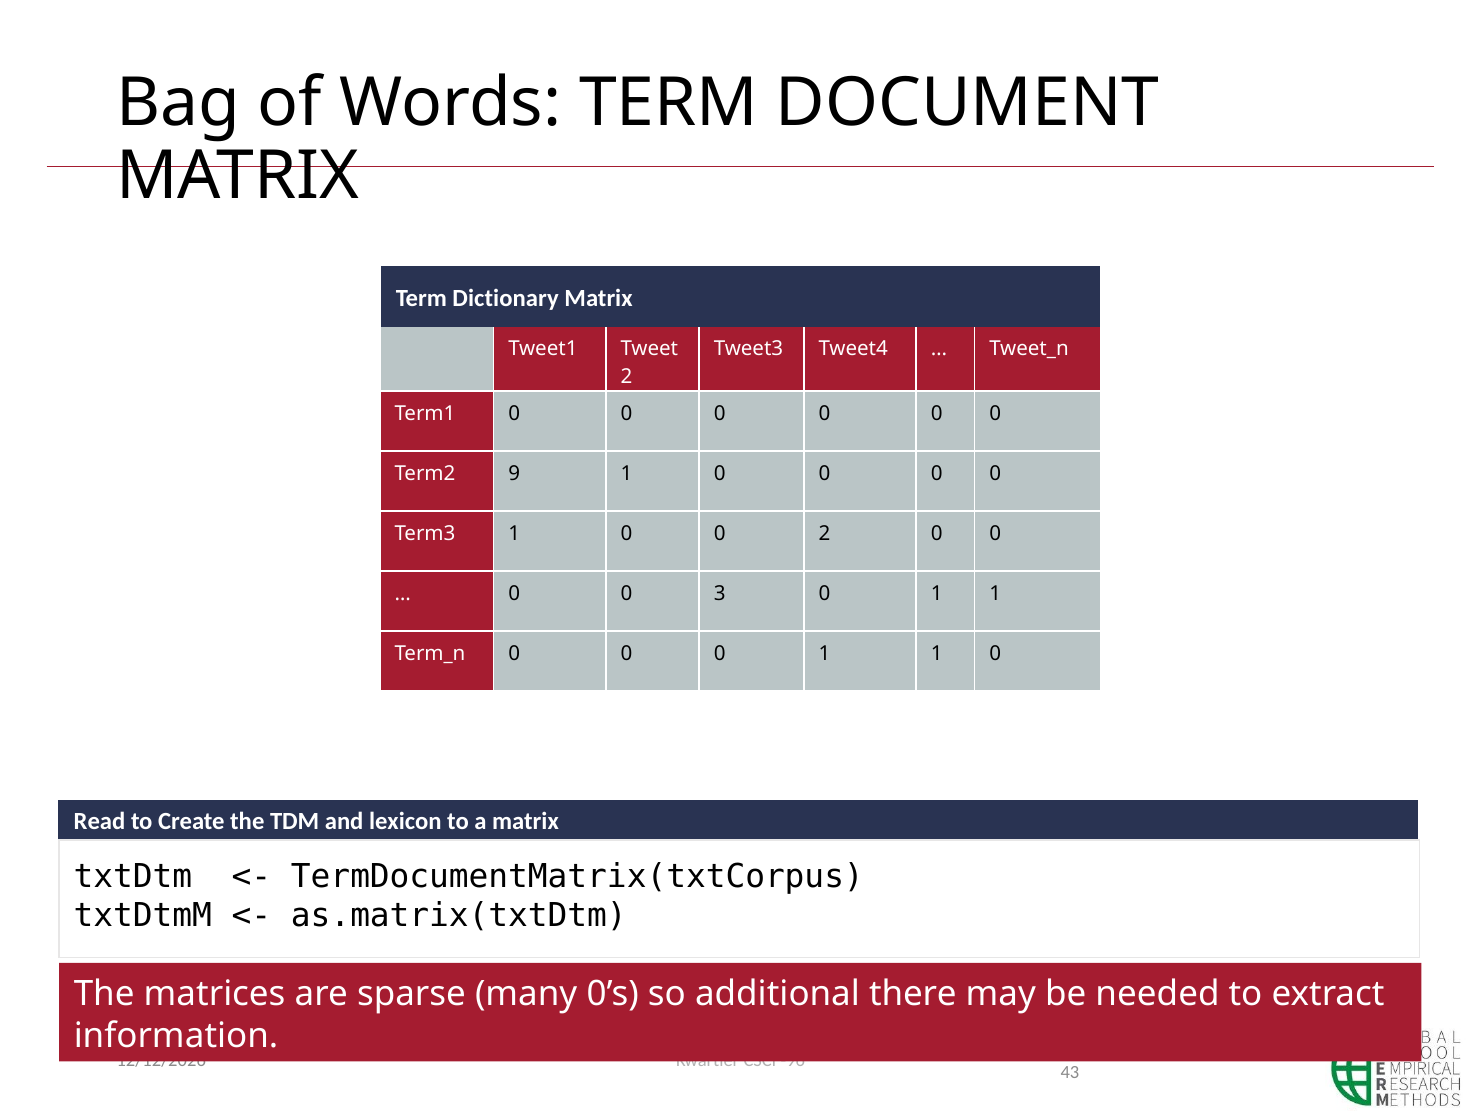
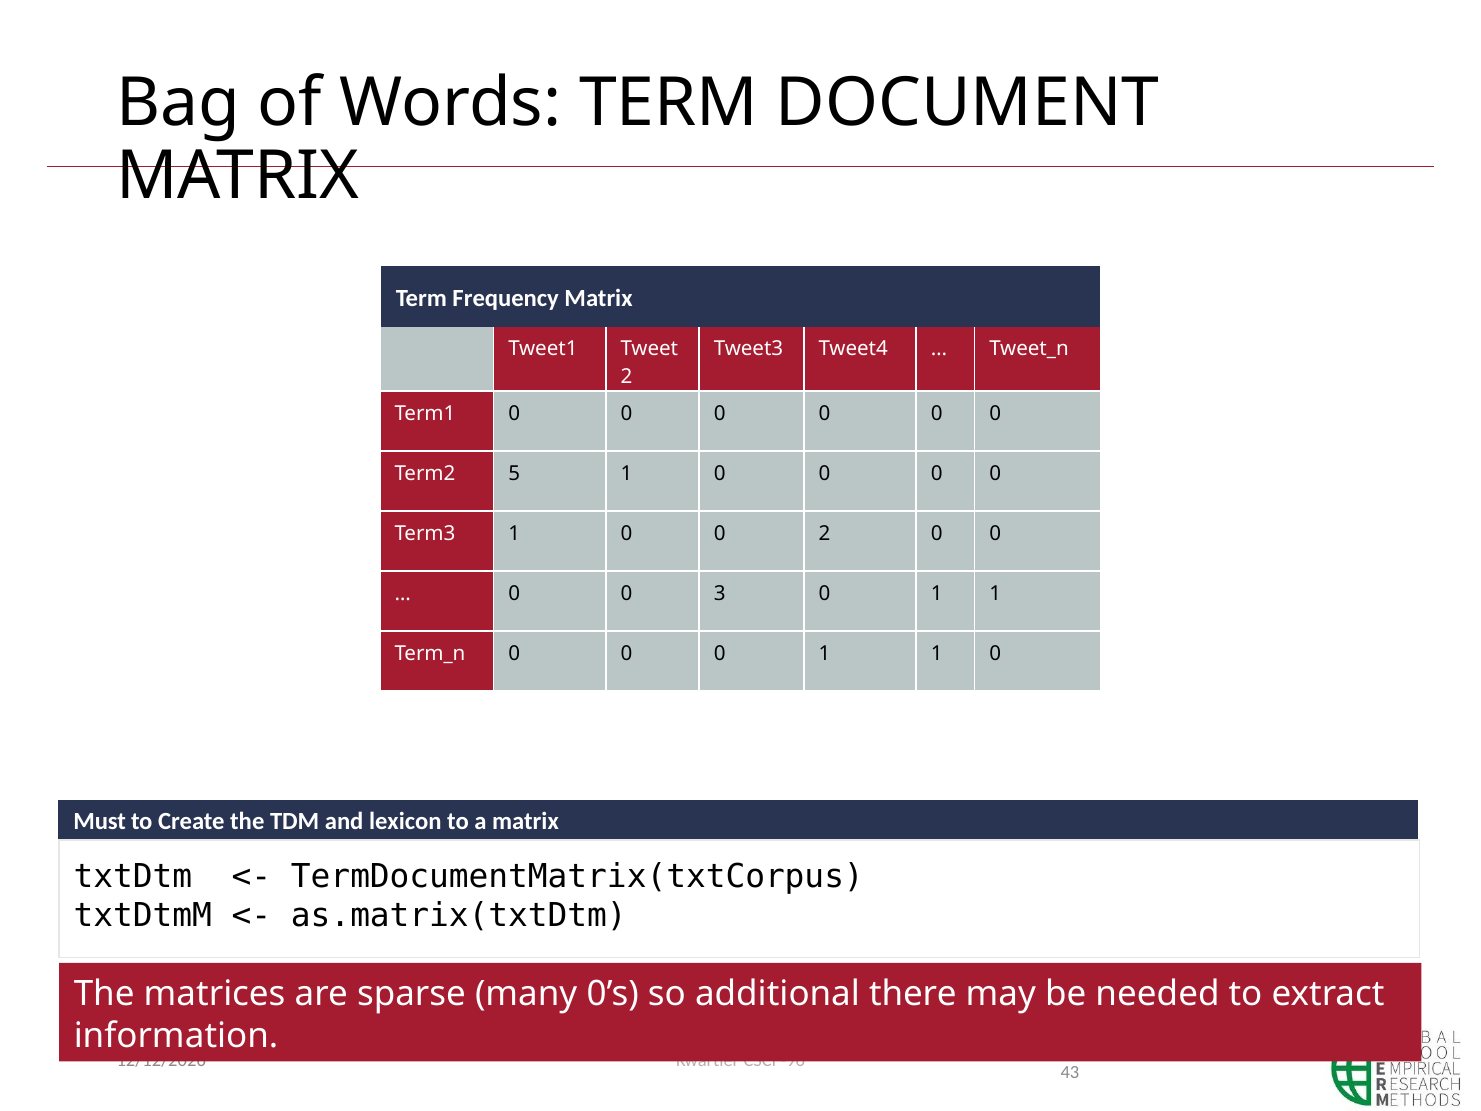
Dictionary: Dictionary -> Frequency (506, 298)
9: 9 -> 5 (514, 473)
Read: Read -> Must (100, 821)
